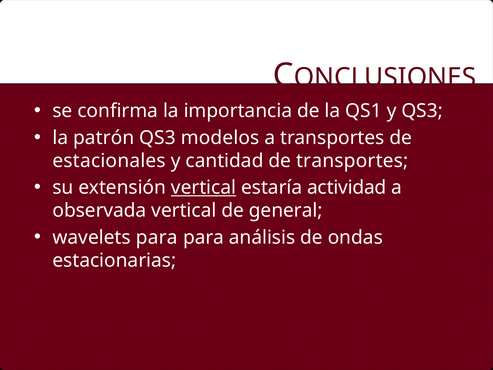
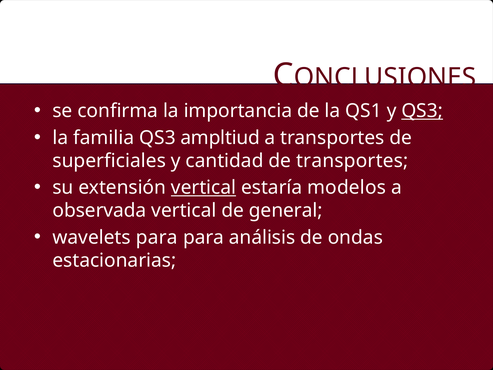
QS3 underline: none -> present (422, 111)
patrón: patrón -> familia (104, 138)
modelos: modelos -> ampltiud (220, 138)
estacionales: estacionales -> superficiales (109, 161)
actividad: actividad -> modelos (347, 187)
